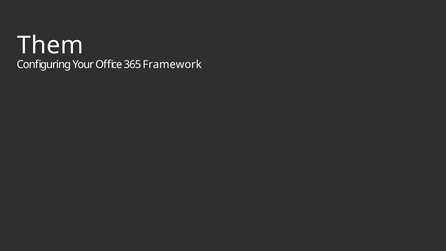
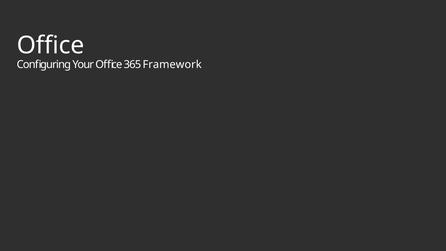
Them: Them -> Office (51, 45)
